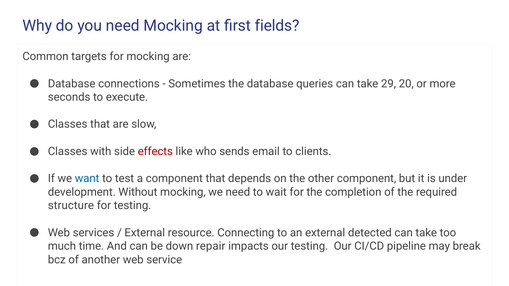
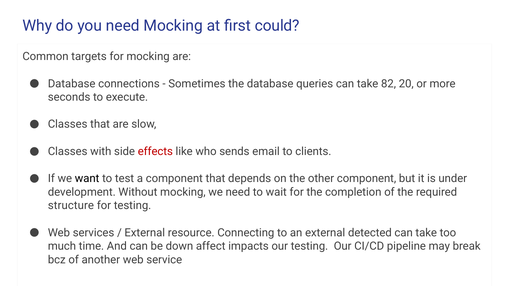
fields: fields -> could (277, 26)
29: 29 -> 82 (389, 84)
want colour: blue -> black (87, 179)
repair: repair -> affect (211, 247)
